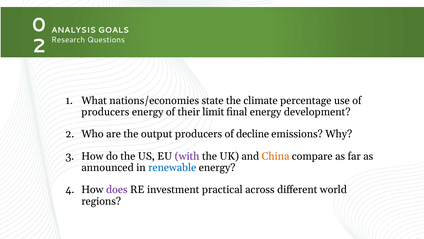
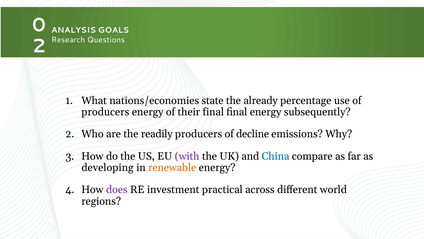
climate: climate -> already (261, 100)
their limit: limit -> final (213, 112)
development: development -> subsequently (317, 112)
output: output -> readily (157, 134)
China colour: orange -> blue (276, 156)
announced: announced -> developing (107, 167)
renewable colour: blue -> orange (172, 167)
